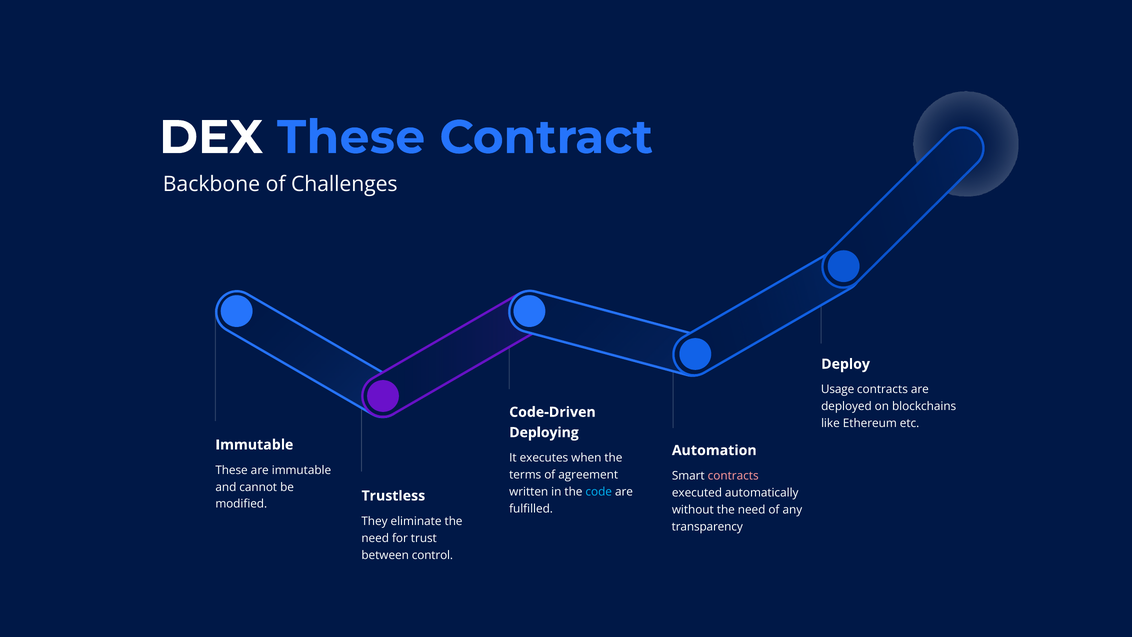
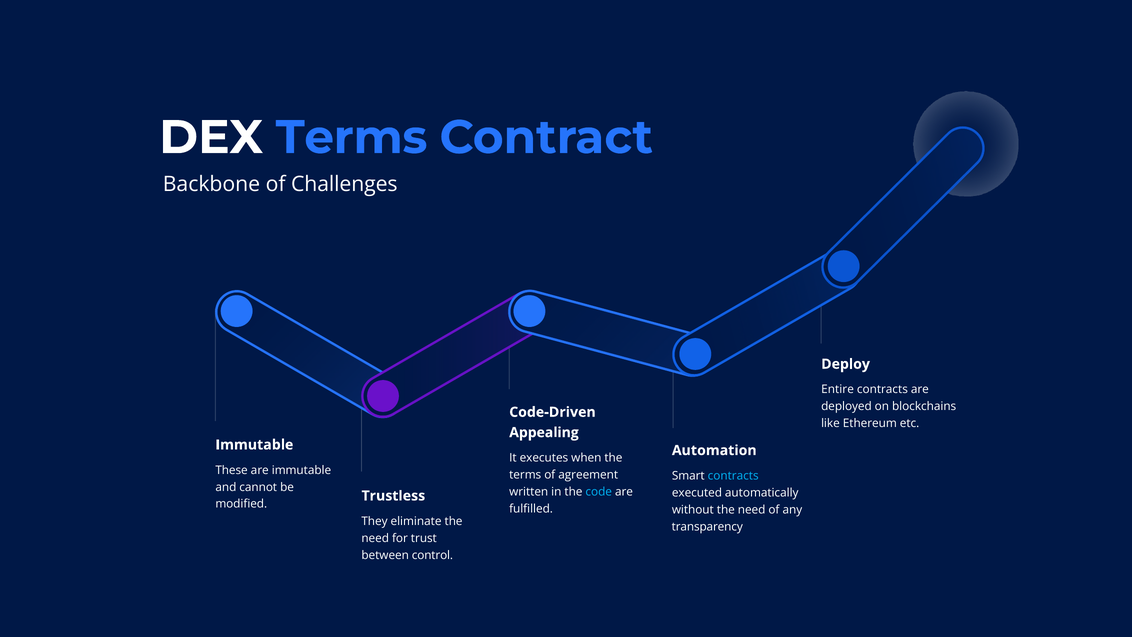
DEX These: These -> Terms (352, 137)
Usage: Usage -> Entire (838, 389)
Deploying: Deploying -> Appealing (544, 432)
contracts colour: pink -> light blue (733, 476)
